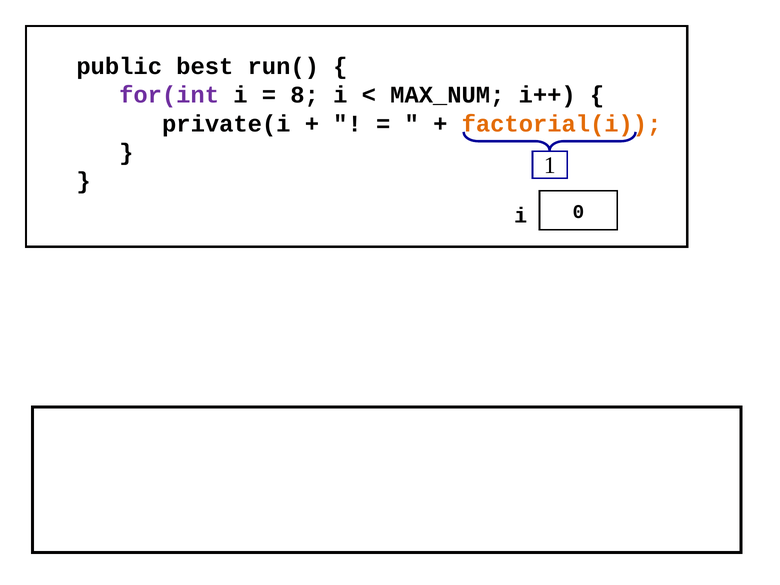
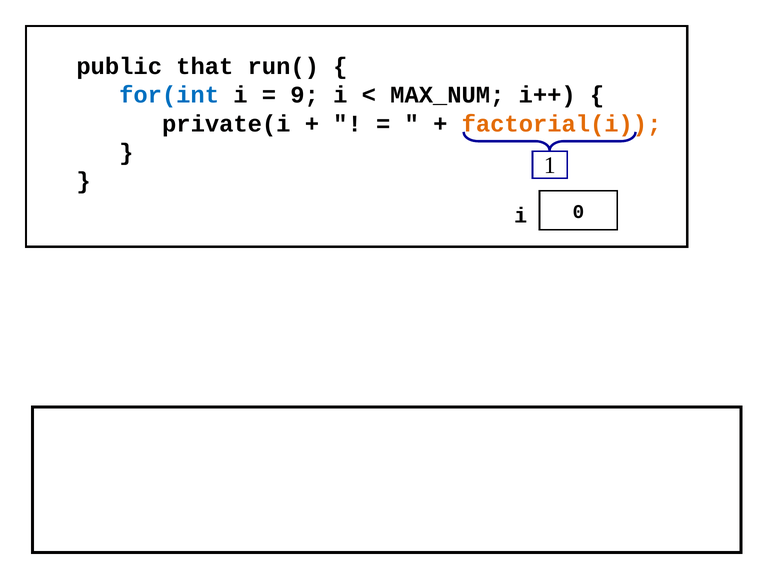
best: best -> that (205, 67)
for(int colour: purple -> blue (169, 95)
8: 8 -> 9 (305, 95)
